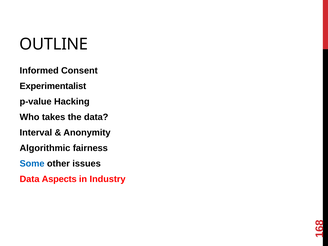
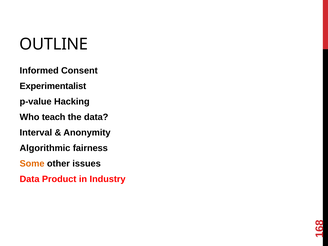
takes: takes -> teach (54, 117)
Some colour: blue -> orange (32, 164)
Aspects: Aspects -> Product (59, 179)
